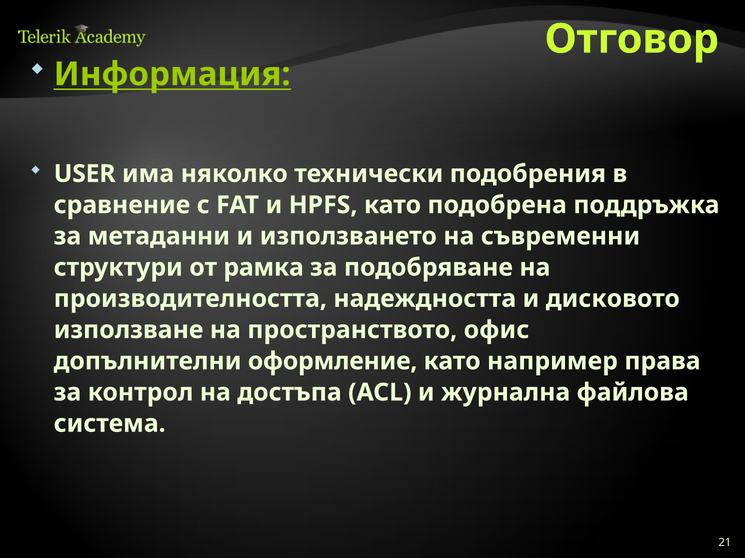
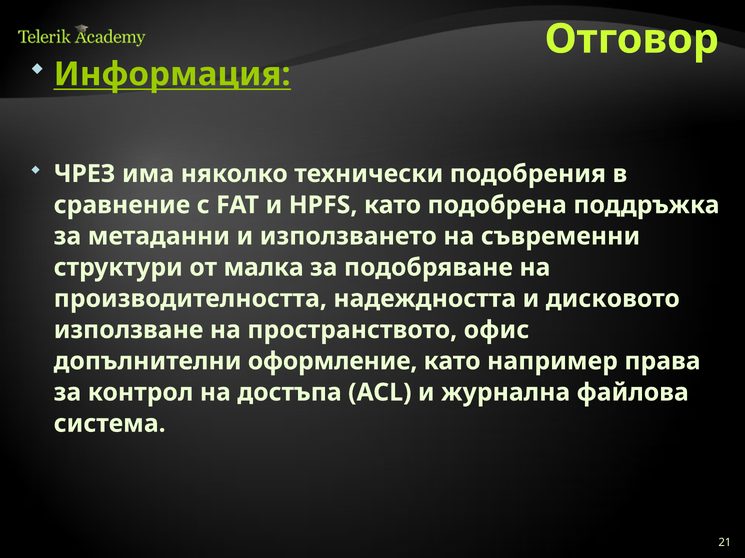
USER: USER -> ЧРЕЗ (85, 174)
рамка: рамка -> малка (264, 268)
